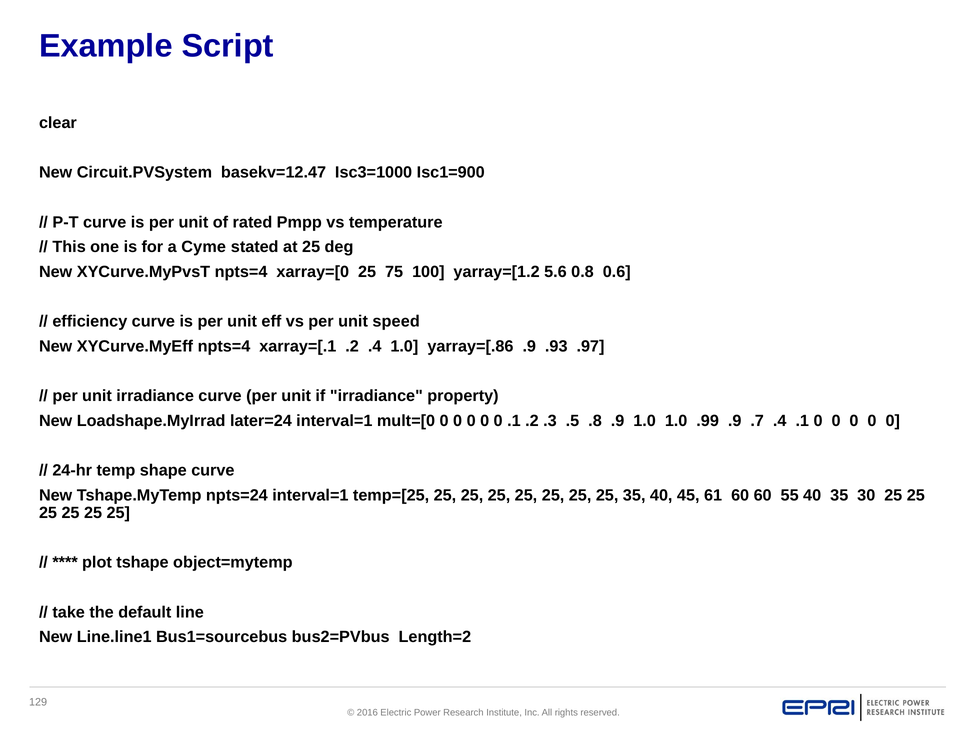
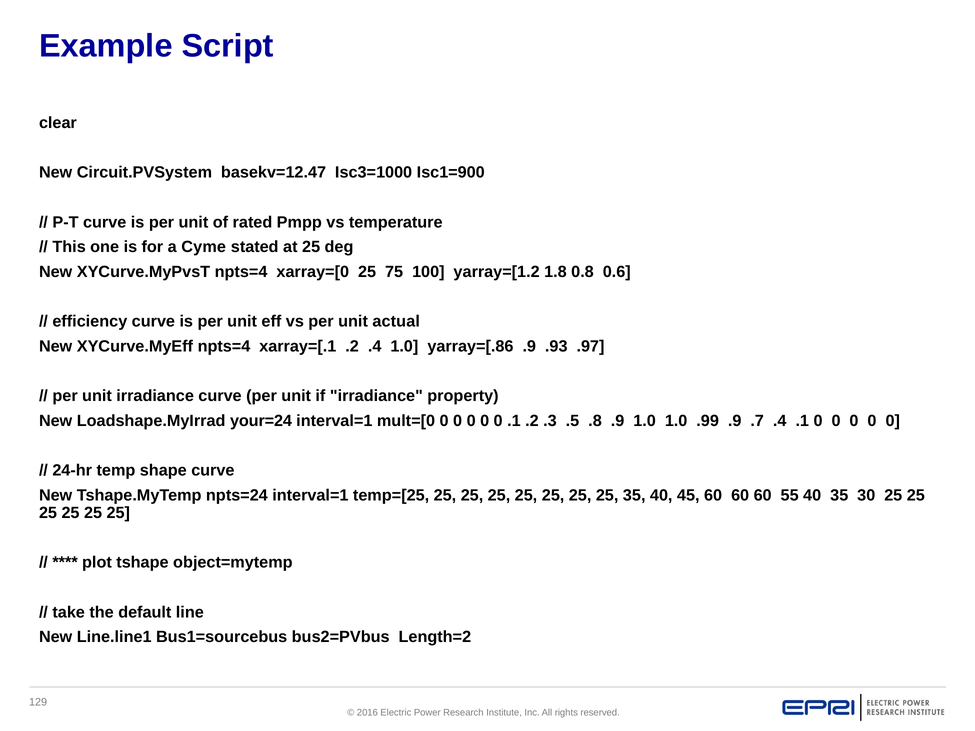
5.6: 5.6 -> 1.8 (555, 272)
speed: speed -> actual (396, 322)
later=24: later=24 -> your=24 (261, 421)
45 61: 61 -> 60 (713, 496)
